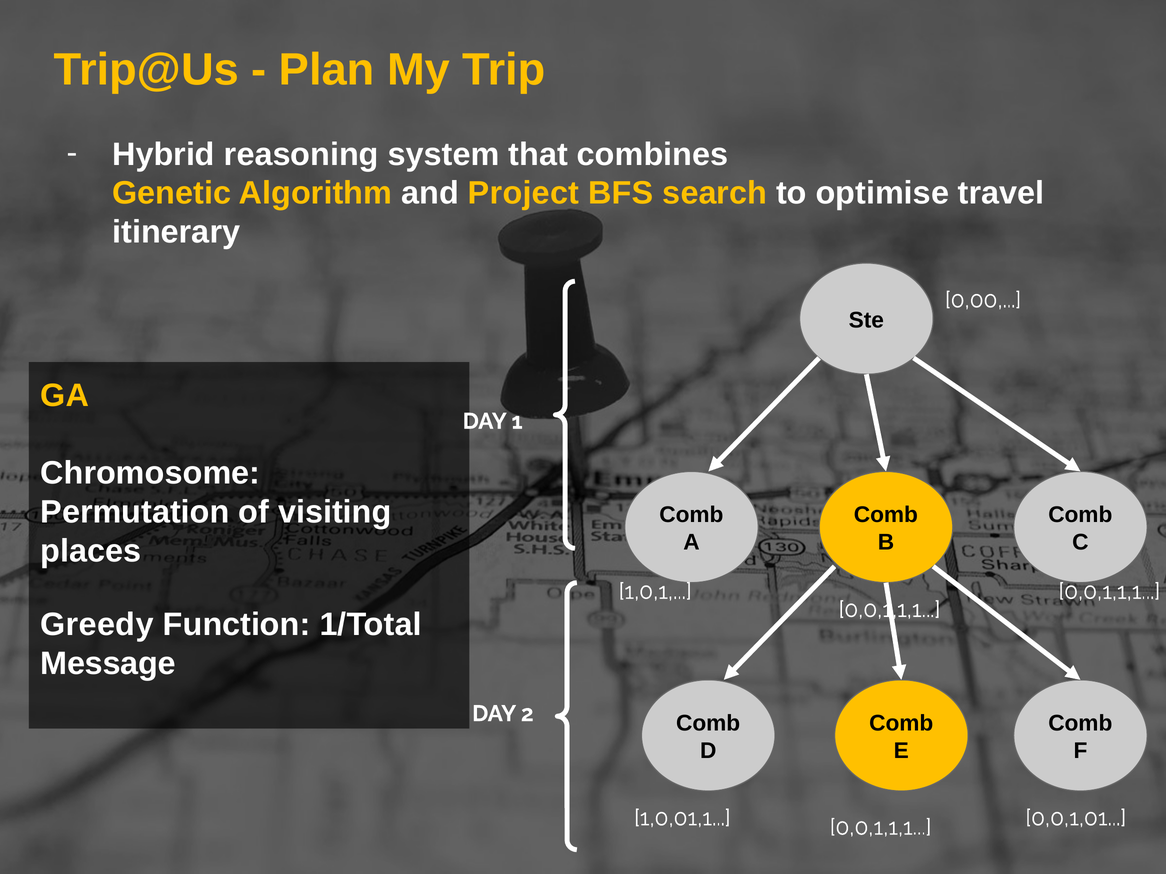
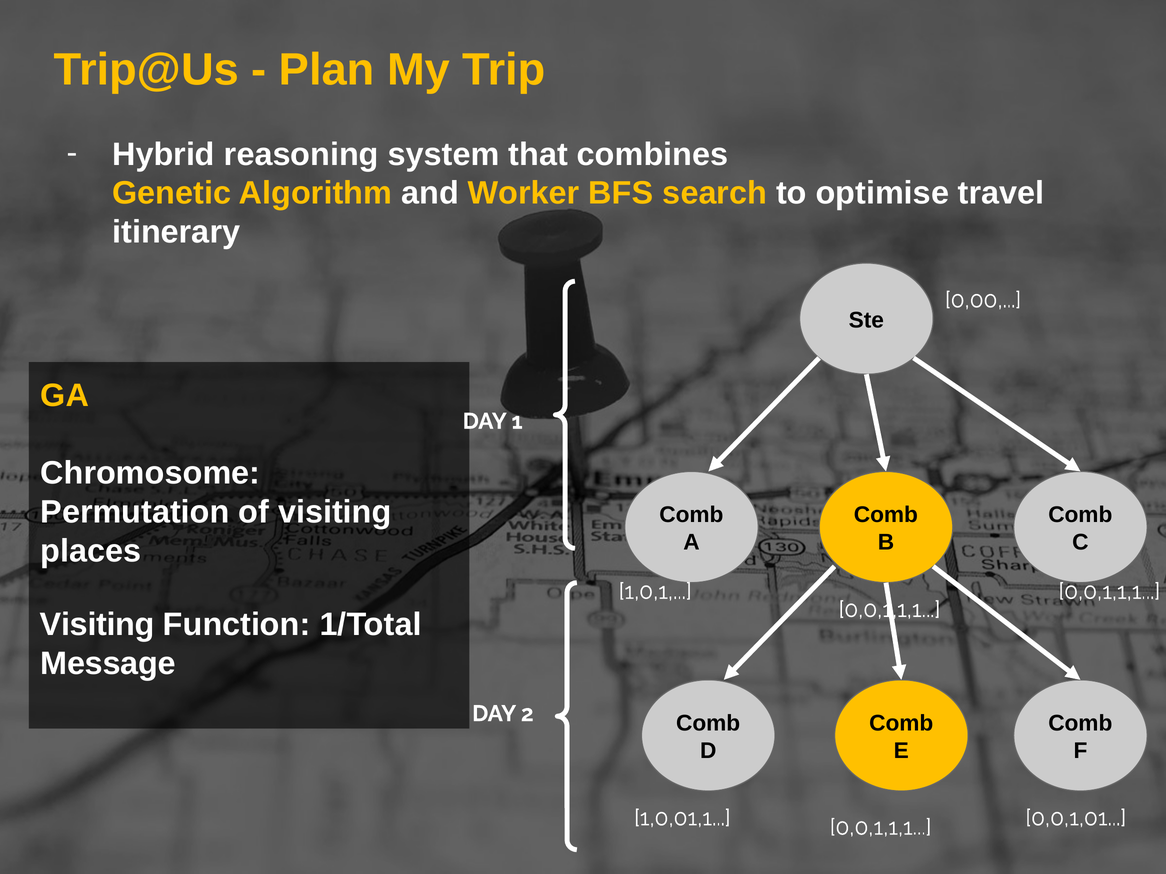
Project: Project -> Worker (524, 193)
Greedy: Greedy -> Visiting (97, 625)
